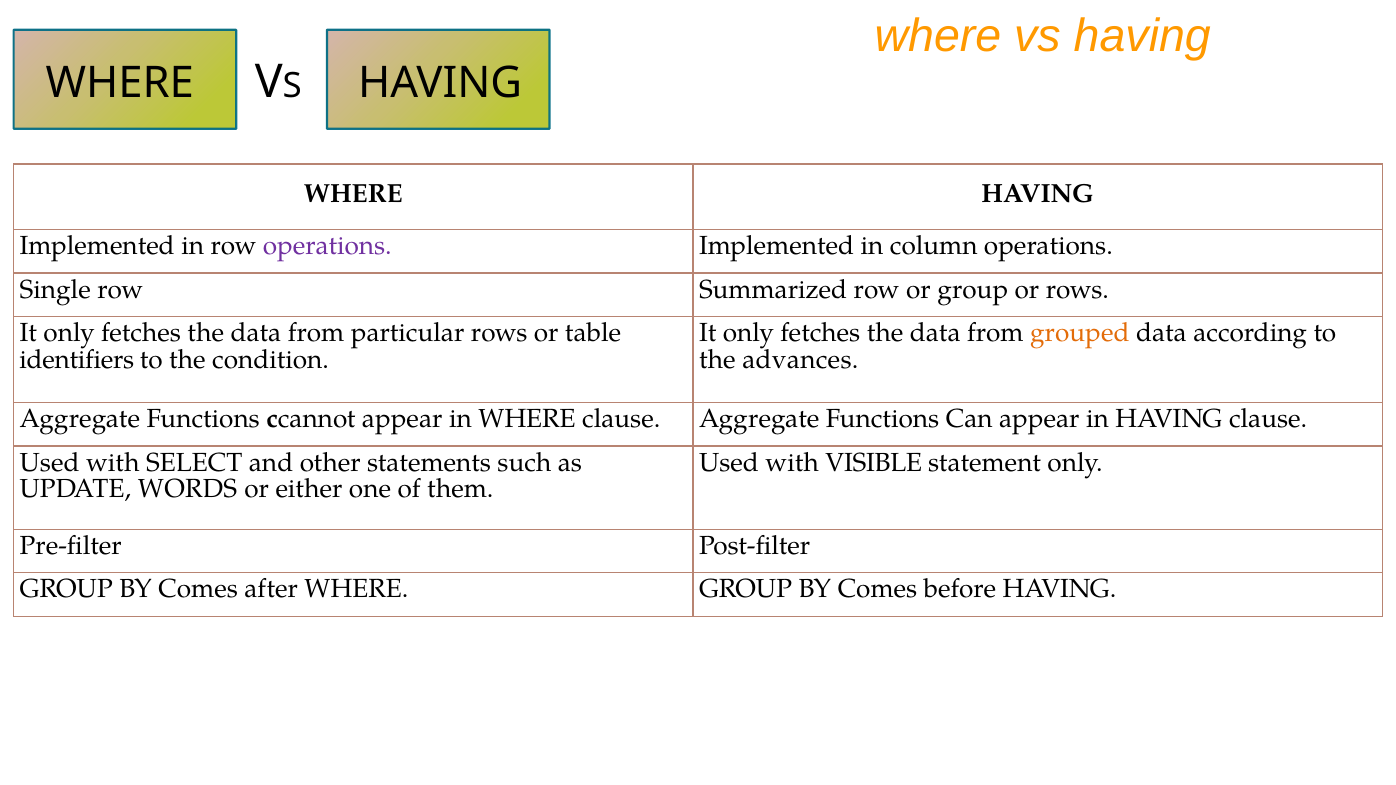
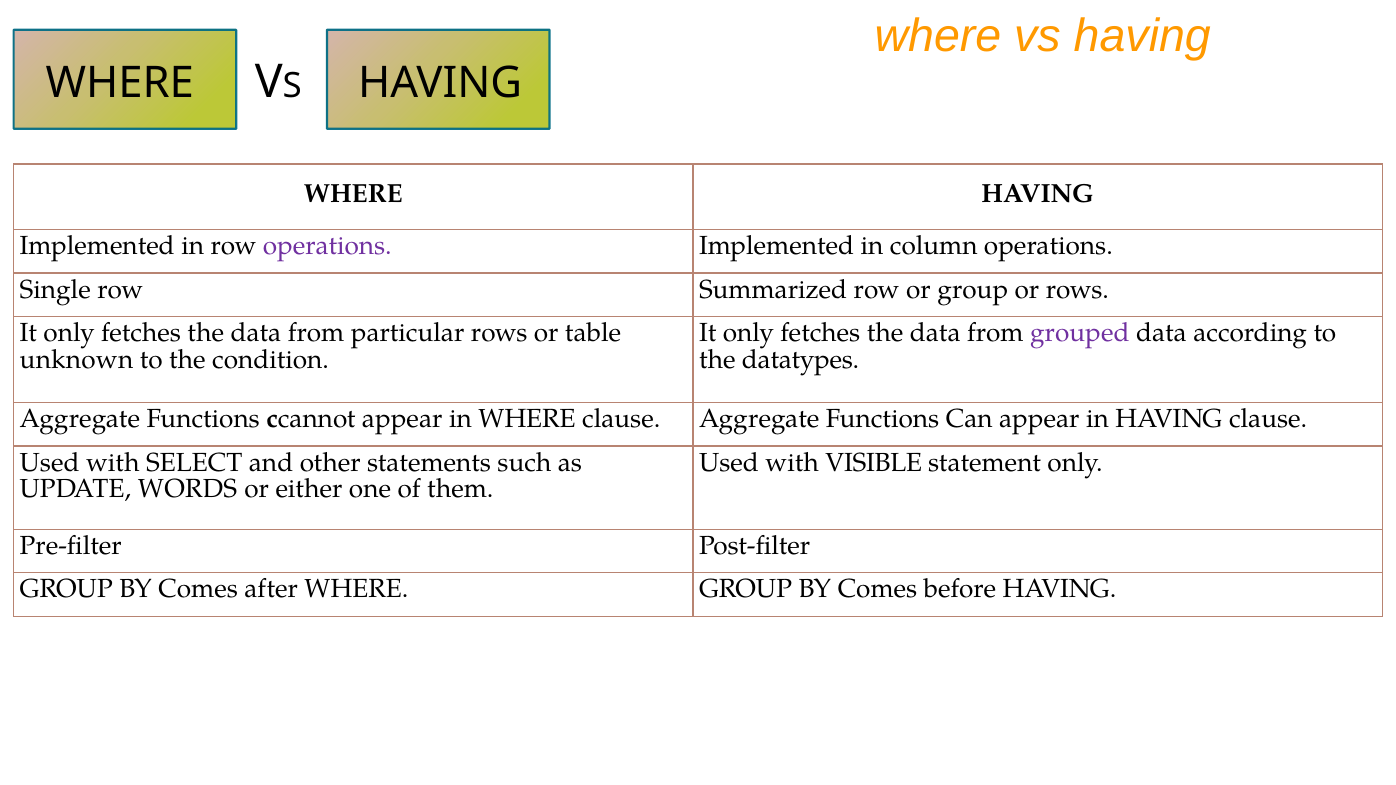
grouped colour: orange -> purple (1080, 333)
identifiers: identifiers -> unknown (77, 359)
advances: advances -> datatypes (801, 359)
